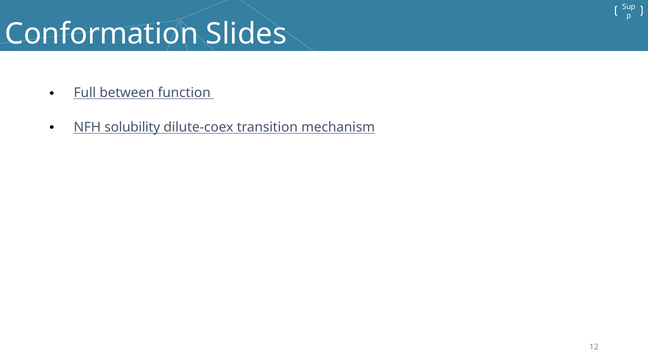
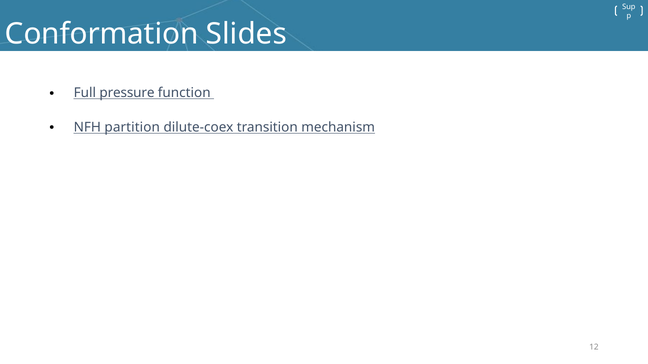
between: between -> pressure (127, 93)
solubility: solubility -> partition (132, 127)
